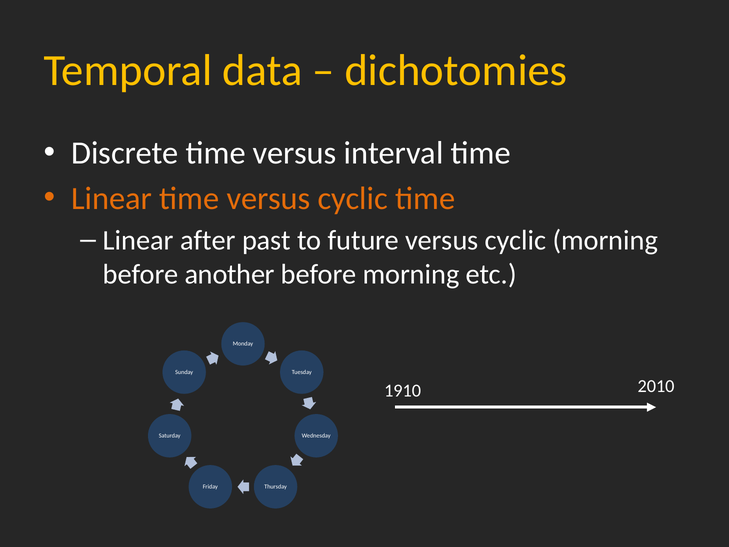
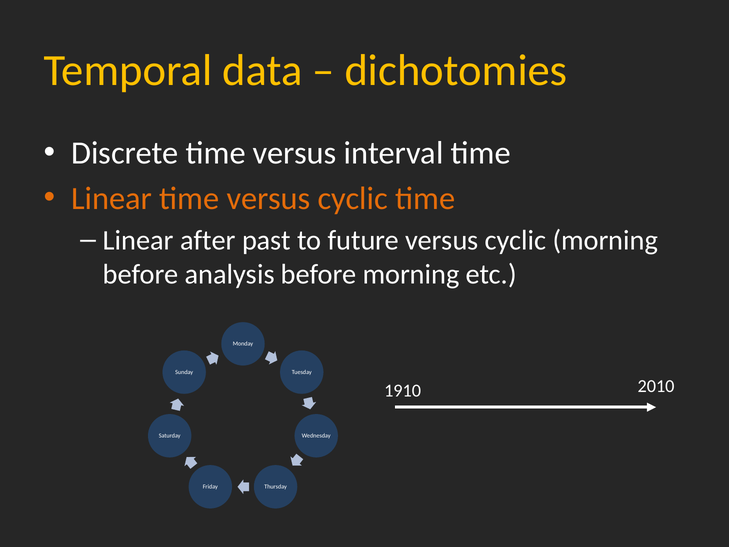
another: another -> analysis (230, 274)
